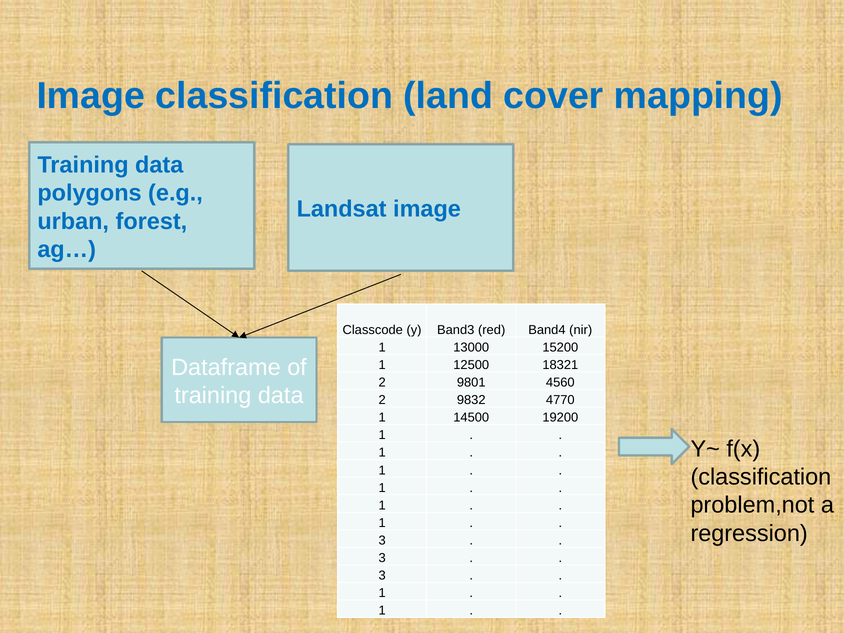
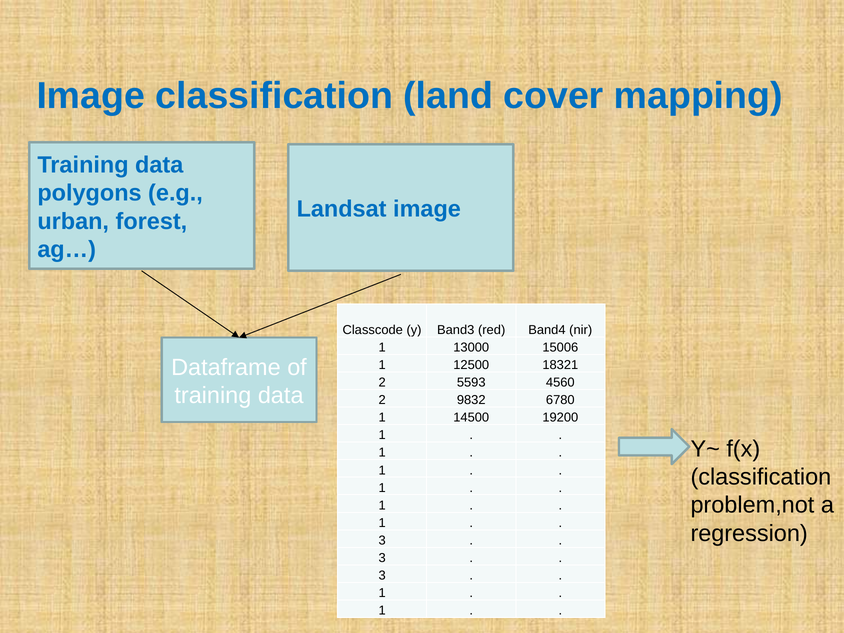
15200: 15200 -> 15006 (560, 347)
9801: 9801 -> 5593 (471, 383)
4770: 4770 -> 6780 (560, 400)
